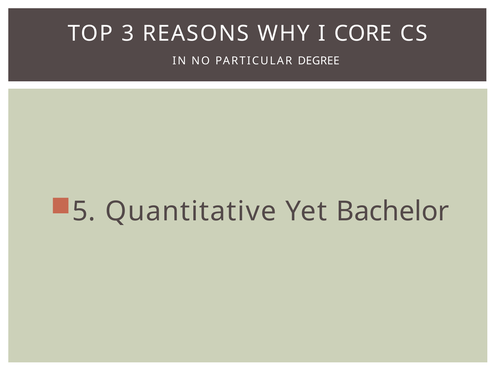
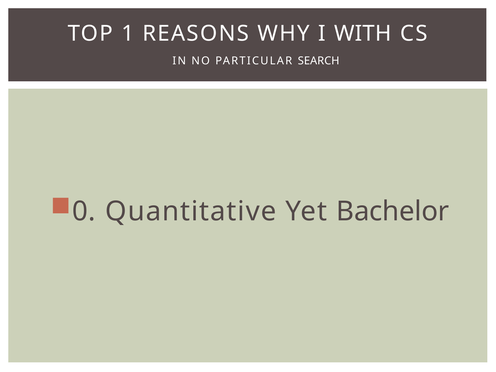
3: 3 -> 1 (128, 33)
CORE: CORE -> WITH (363, 33)
DEGREE: DEGREE -> SEARCH (319, 61)
5: 5 -> 0 (84, 211)
